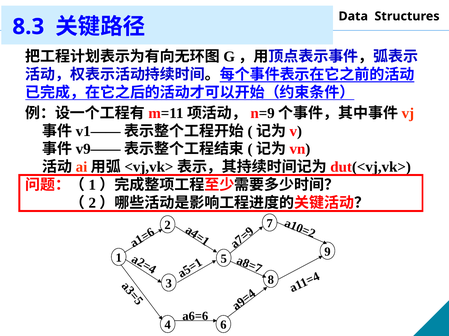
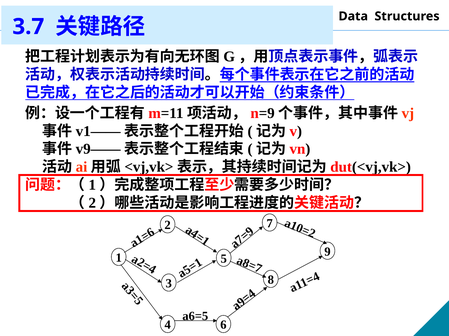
8.3: 8.3 -> 3.7 (28, 27)
a6=6: a6=6 -> a6=5 (195, 317)
